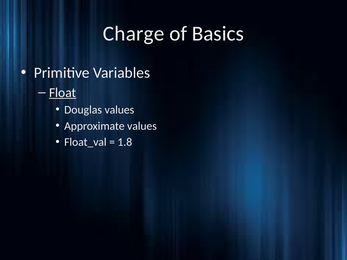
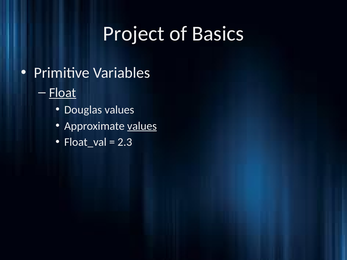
Charge: Charge -> Project (134, 34)
values underline: none -> present (142, 126)
1.8: 1.8 -> 2.3 (125, 142)
